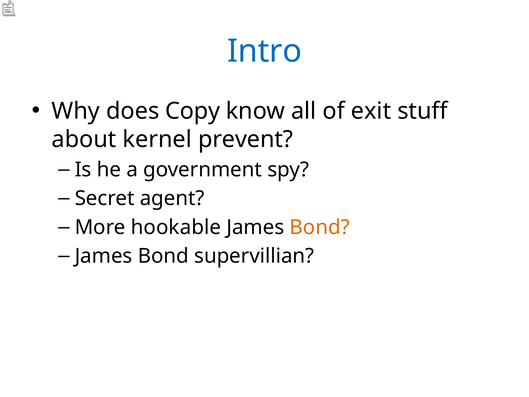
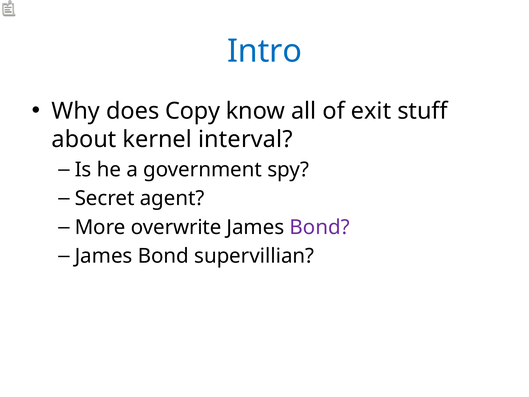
prevent: prevent -> interval (245, 139)
hookable: hookable -> overwrite (176, 227)
Bond colour: orange -> purple (320, 227)
